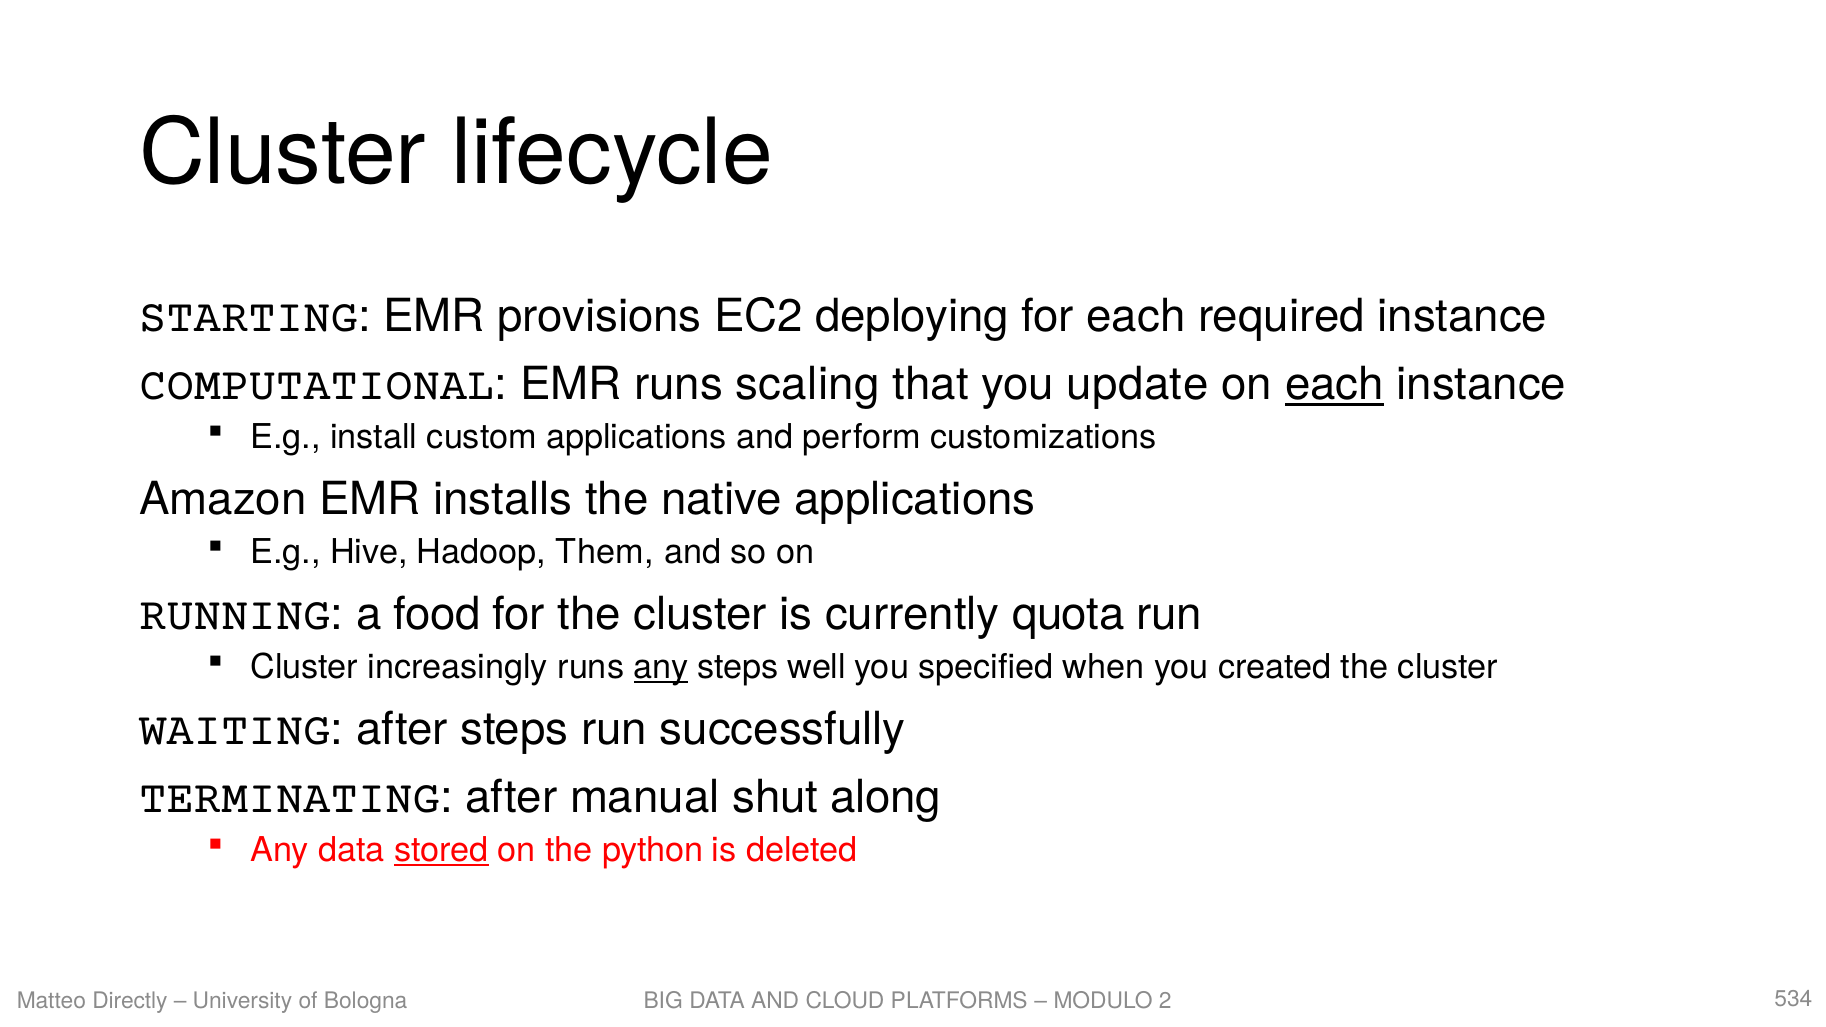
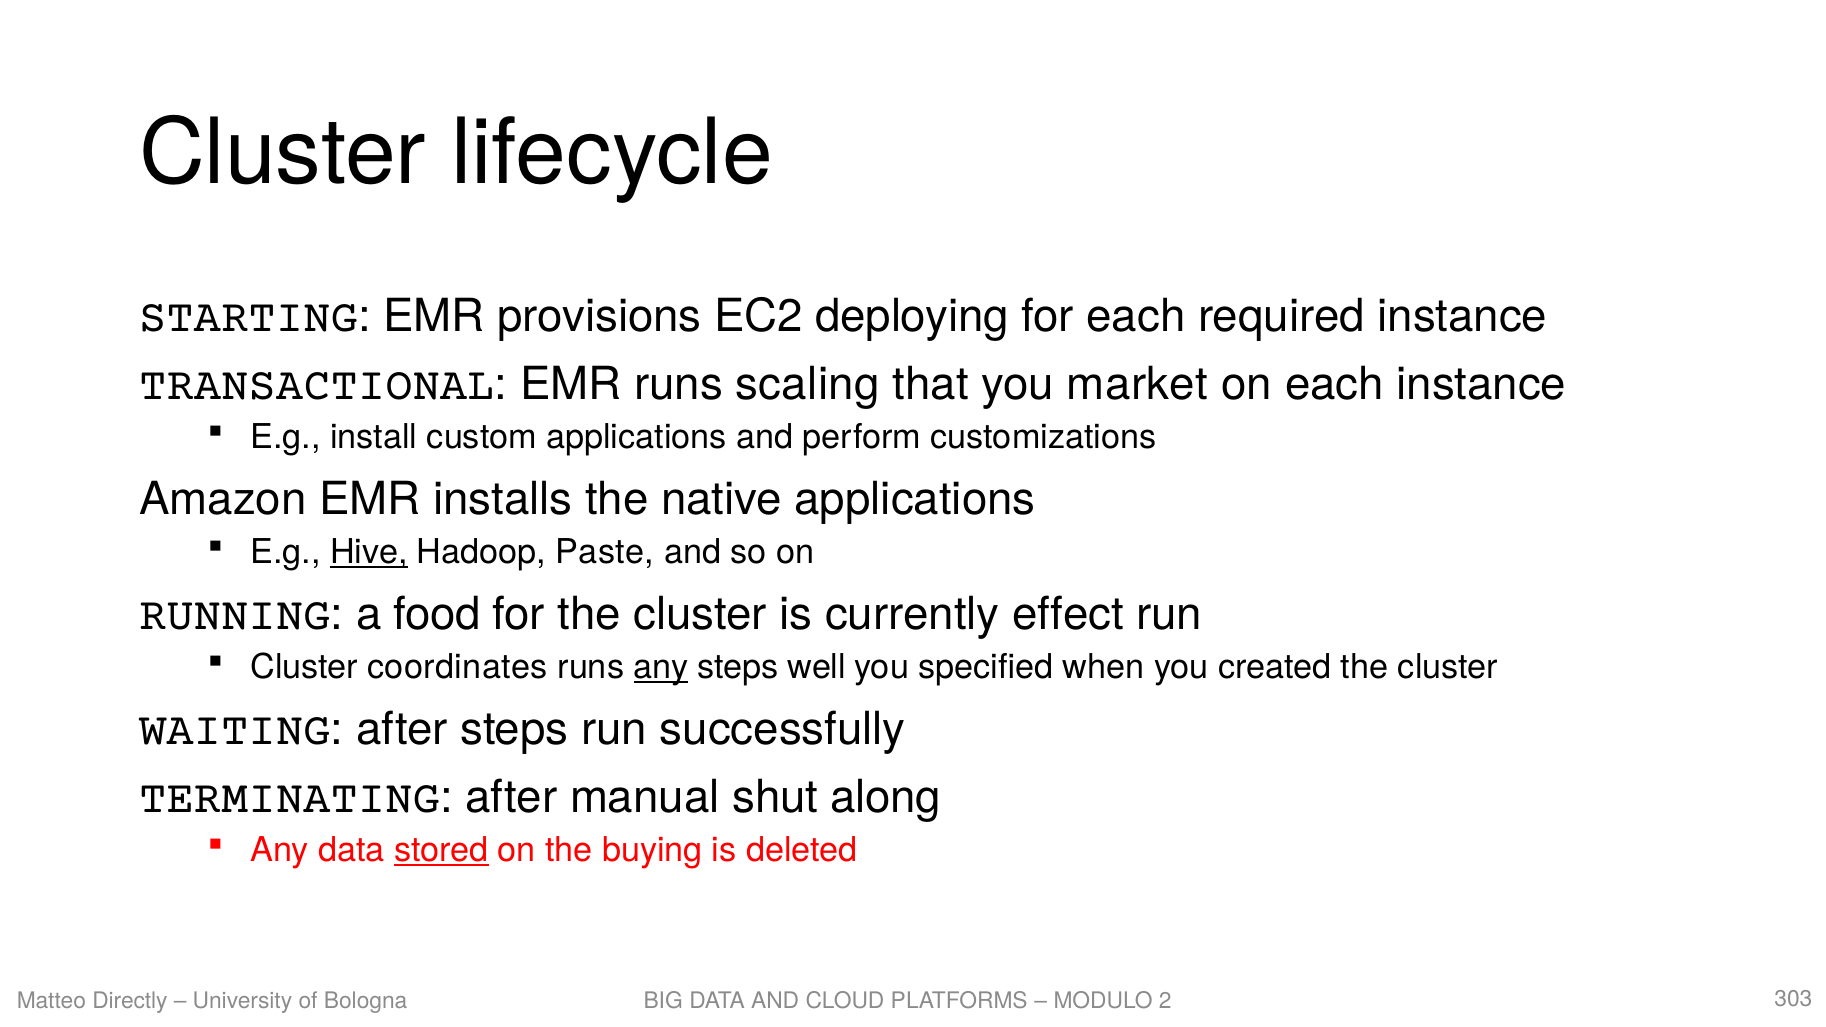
COMPUTATIONAL: COMPUTATIONAL -> TRANSACTIONAL (317, 385)
update: update -> market (1138, 385)
each underline: present -> none (1334, 385)
Hive underline: none -> present (369, 552)
Them: Them -> Paste (605, 552)
quota: quota -> effect (1068, 614)
increasingly: increasingly -> coordinates (458, 667)
python: python -> buying (653, 850)
534: 534 -> 303 (1793, 999)
